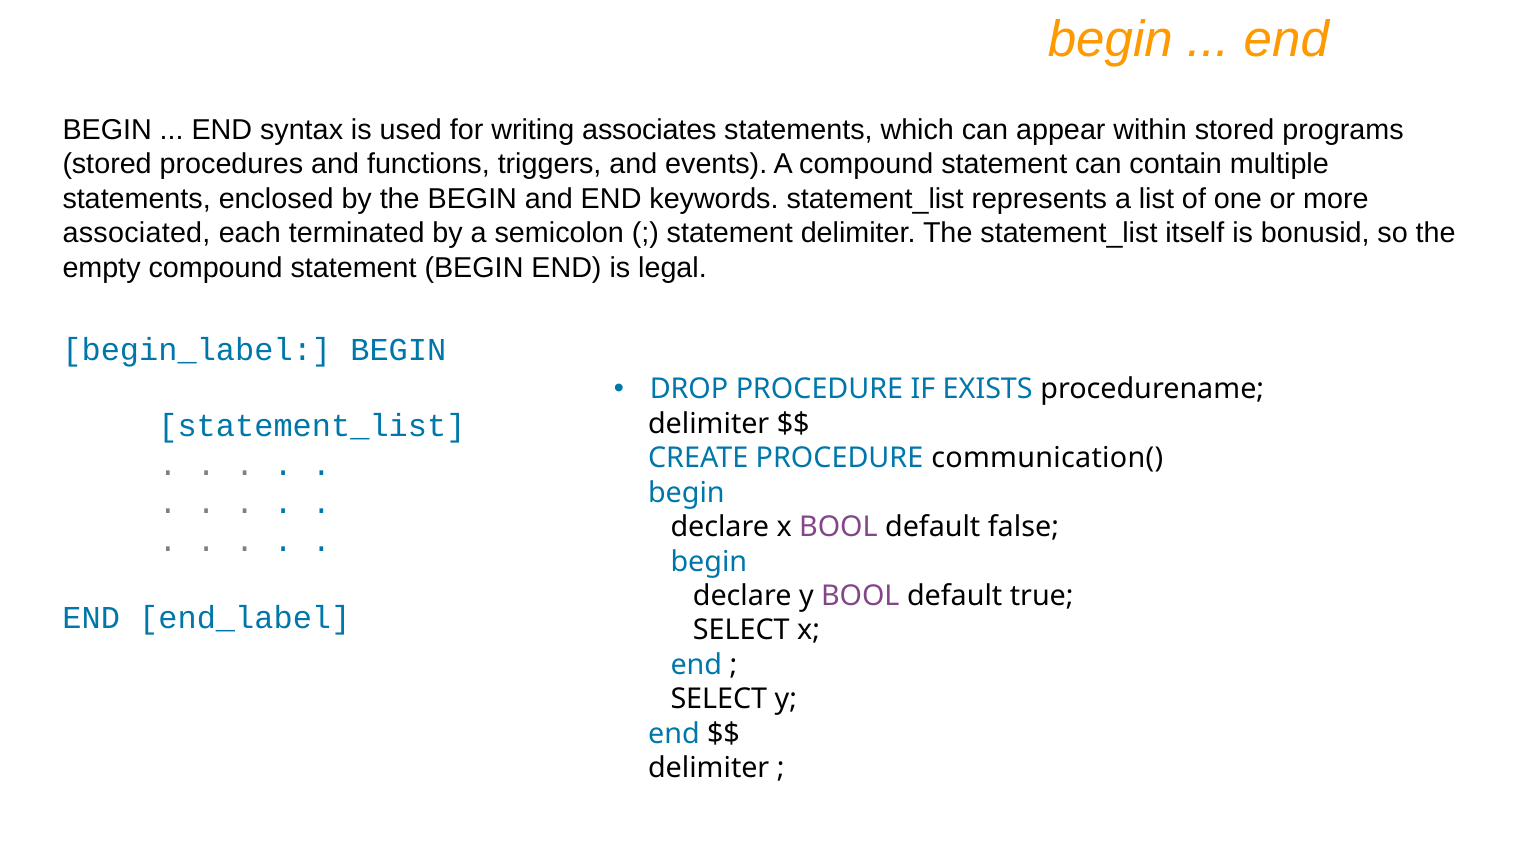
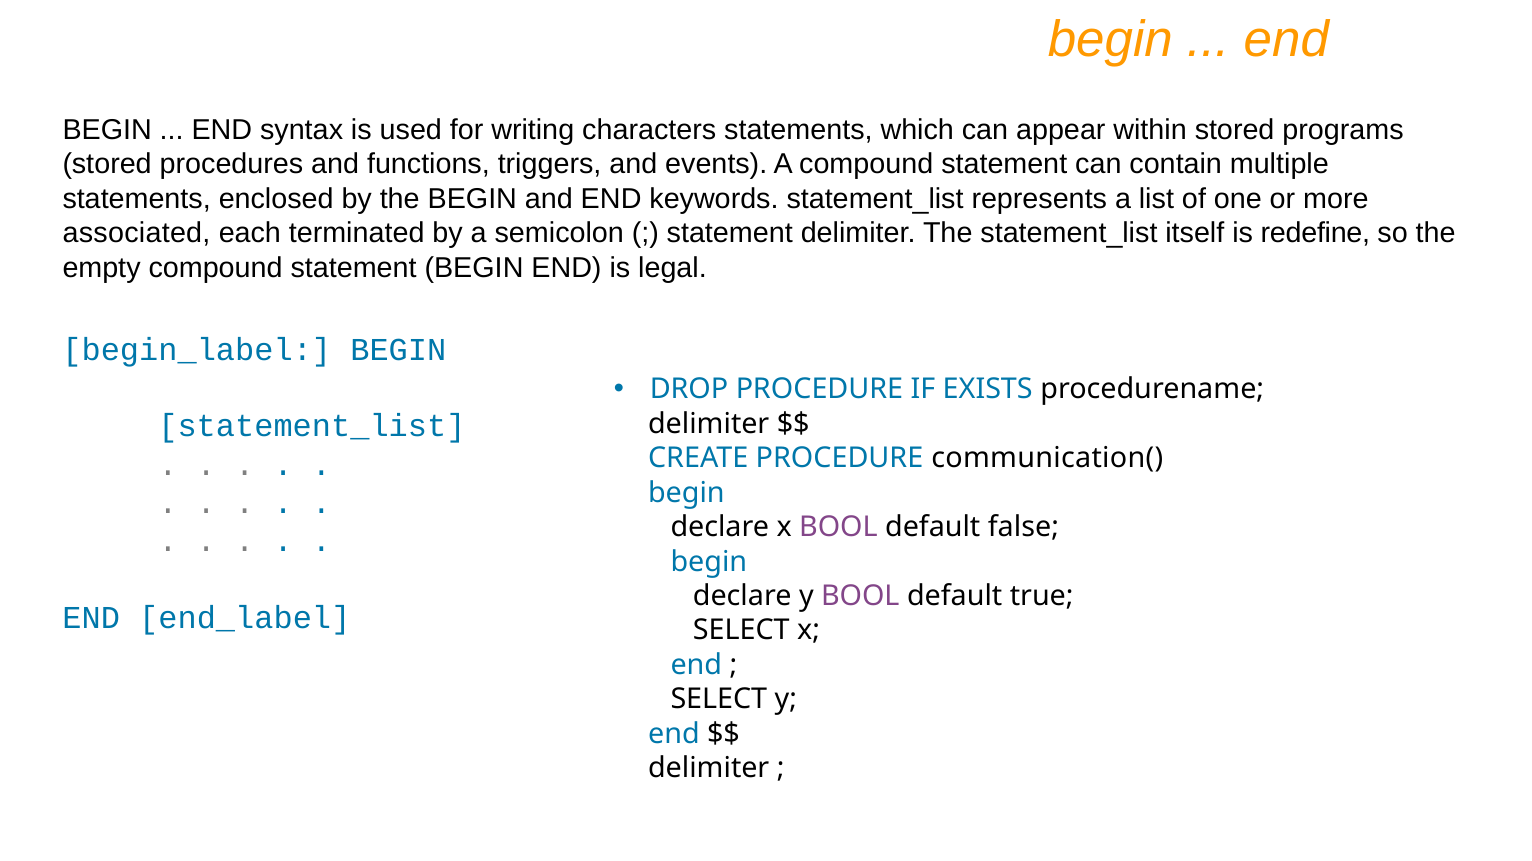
associates: associates -> characters (649, 130)
bonusid: bonusid -> redefine (1315, 234)
